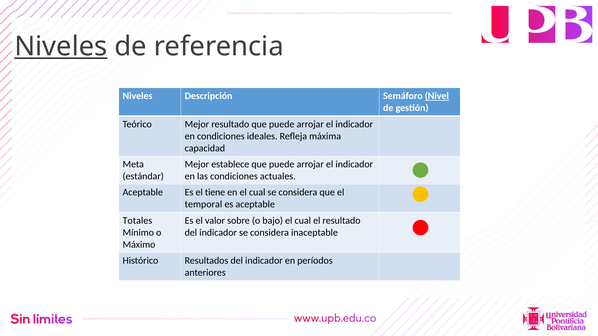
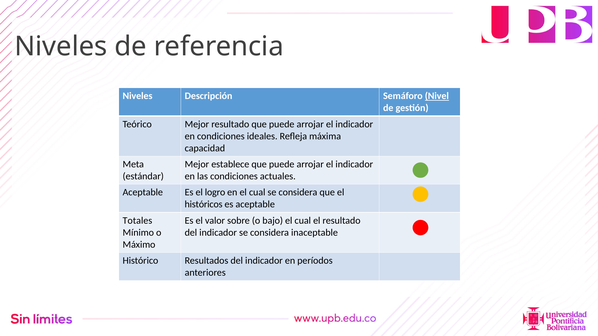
Niveles underline: present -> none (61, 46)
tiene: tiene -> logro (215, 193)
temporal: temporal -> históricos (204, 205)
